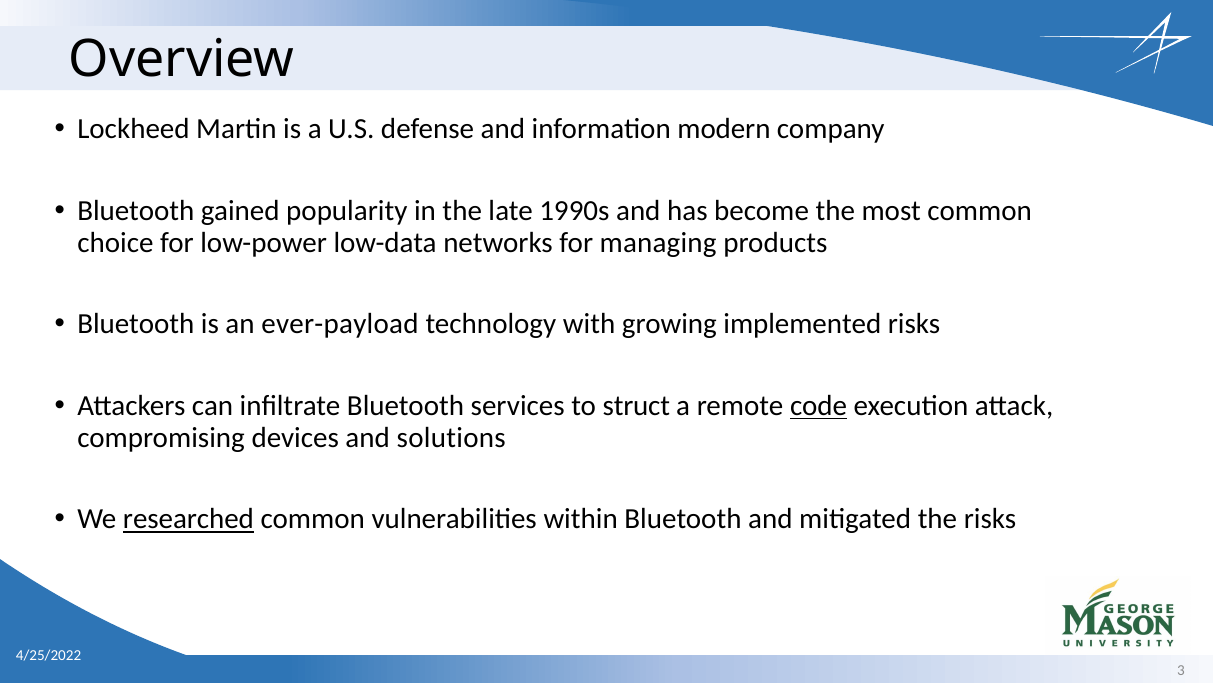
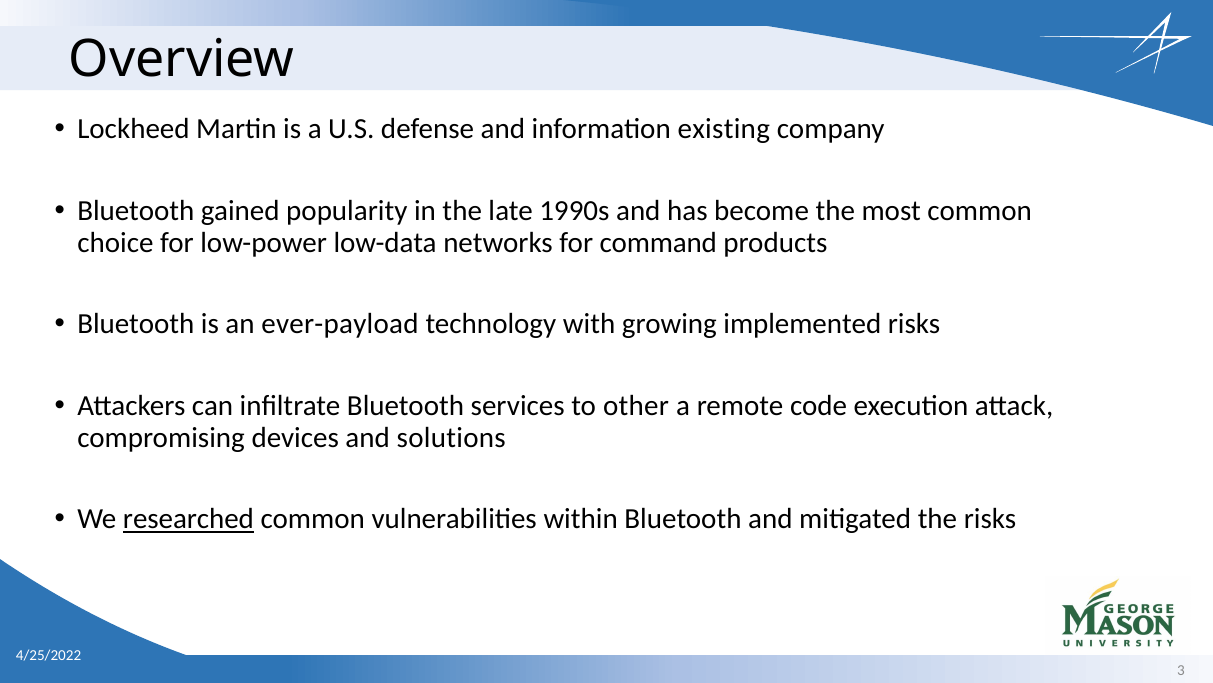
modern: modern -> existing (724, 129)
managing: managing -> command (658, 242)
struct: struct -> other (636, 406)
code underline: present -> none (819, 406)
